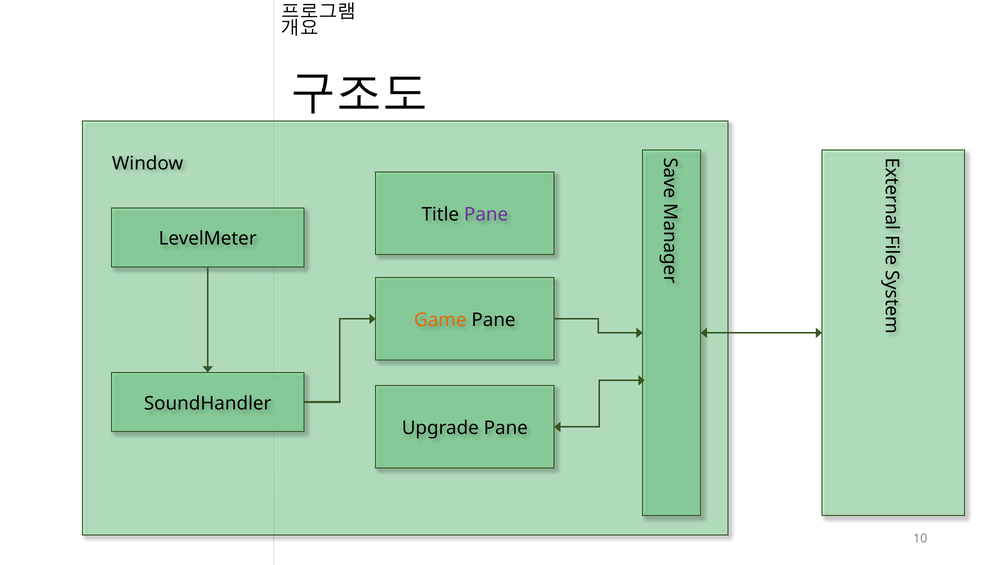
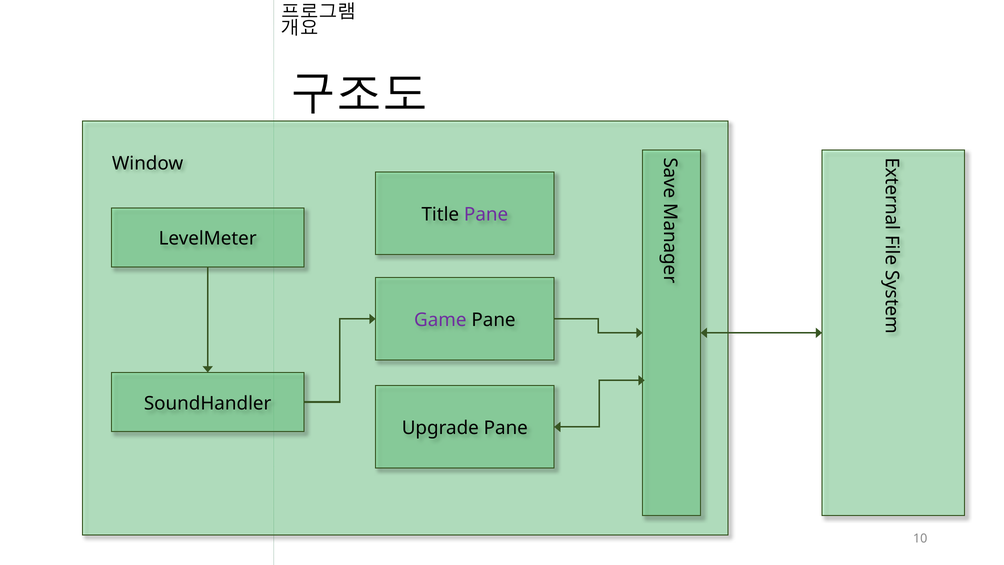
Game colour: orange -> purple (440, 320)
